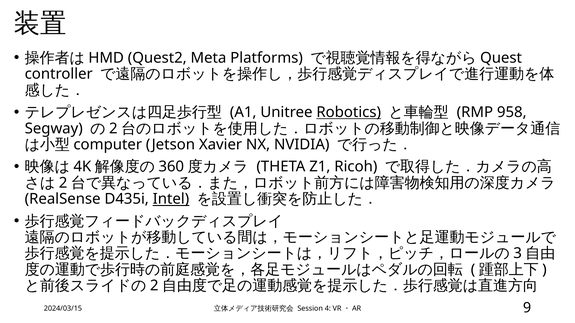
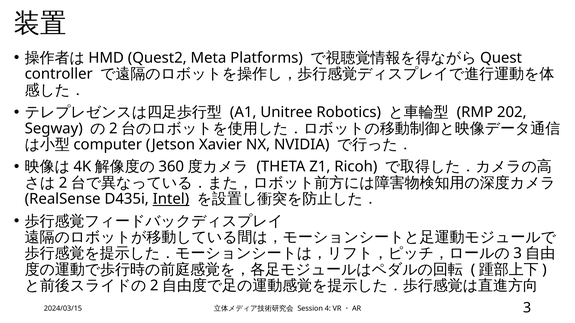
Robotics underline: present -> none (349, 112)
958: 958 -> 202 (512, 112)
9: 9 -> 3 (527, 308)
